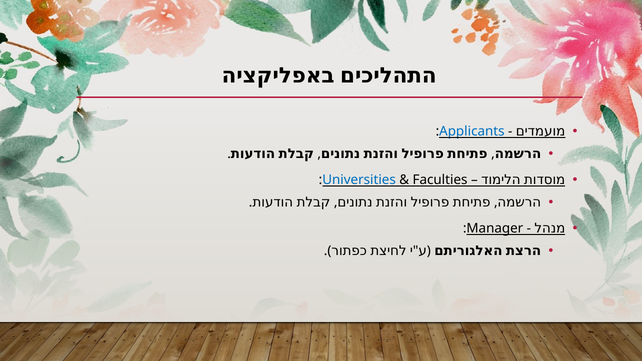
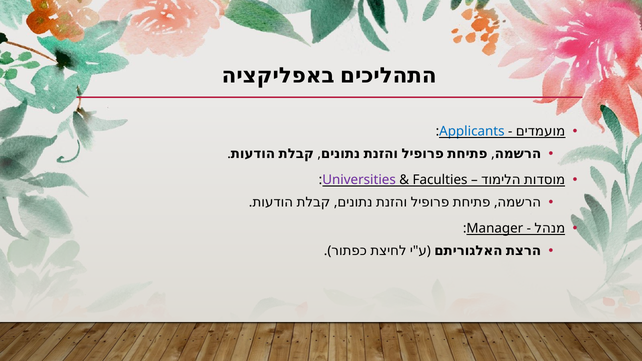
Universities colour: blue -> purple (359, 180)
